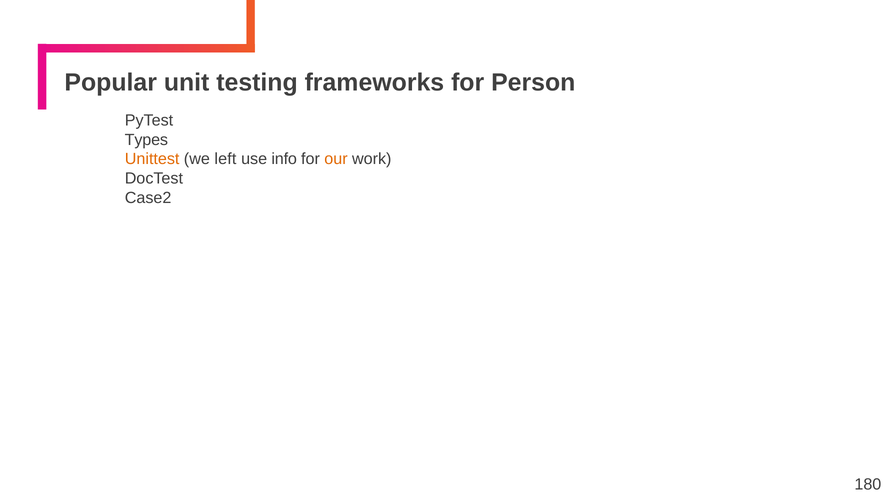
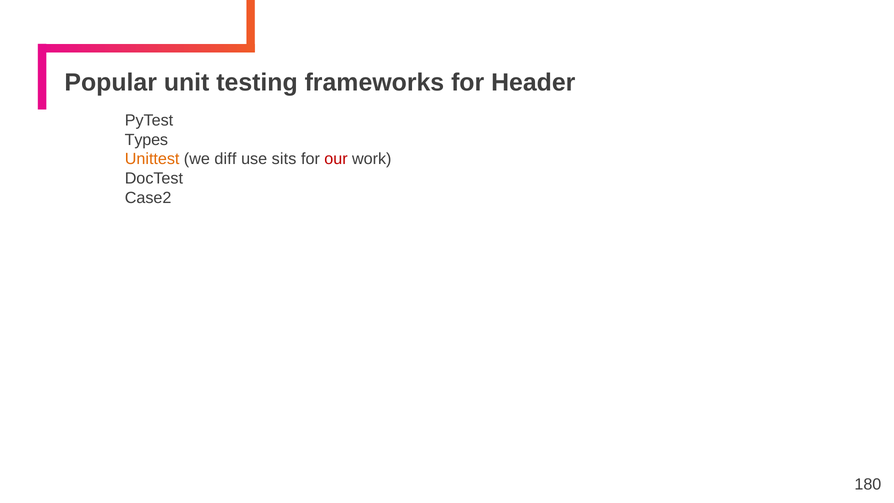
Person: Person -> Header (533, 83)
left: left -> diff (225, 159)
info: info -> sits (284, 159)
our colour: orange -> red (336, 159)
